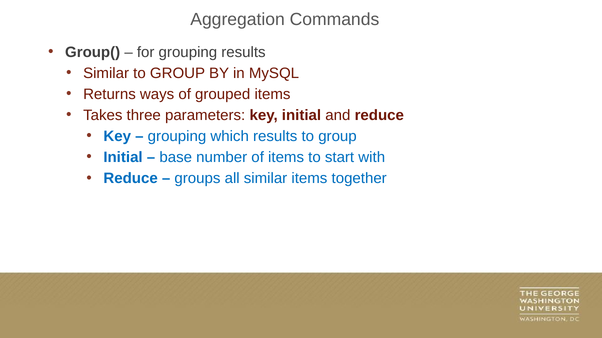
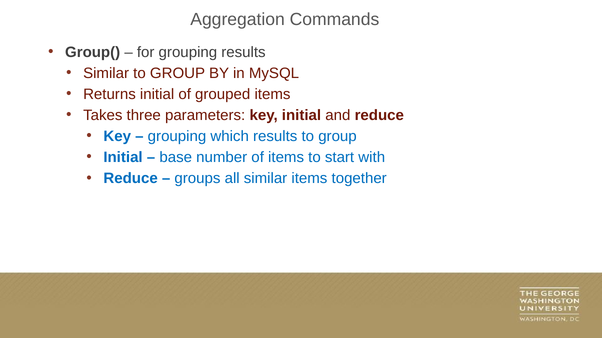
Returns ways: ways -> initial (157, 94)
